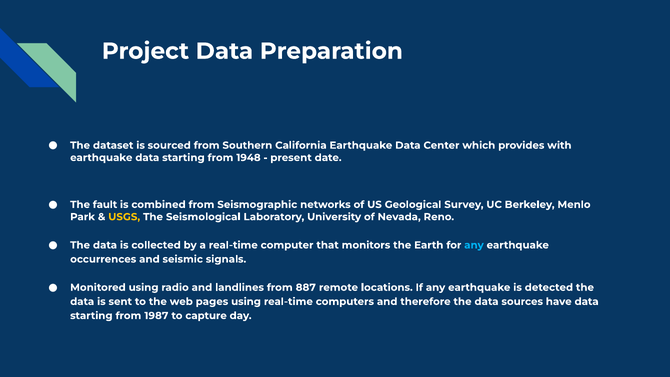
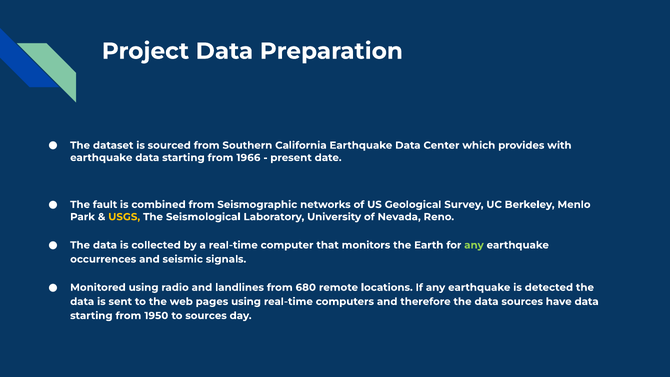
1948: 1948 -> 1966 (248, 158)
any colour: light blue -> light green (474, 245)
887: 887 -> 680 (306, 287)
1987: 1987 -> 1950 (156, 316)
to capture: capture -> sources (206, 316)
